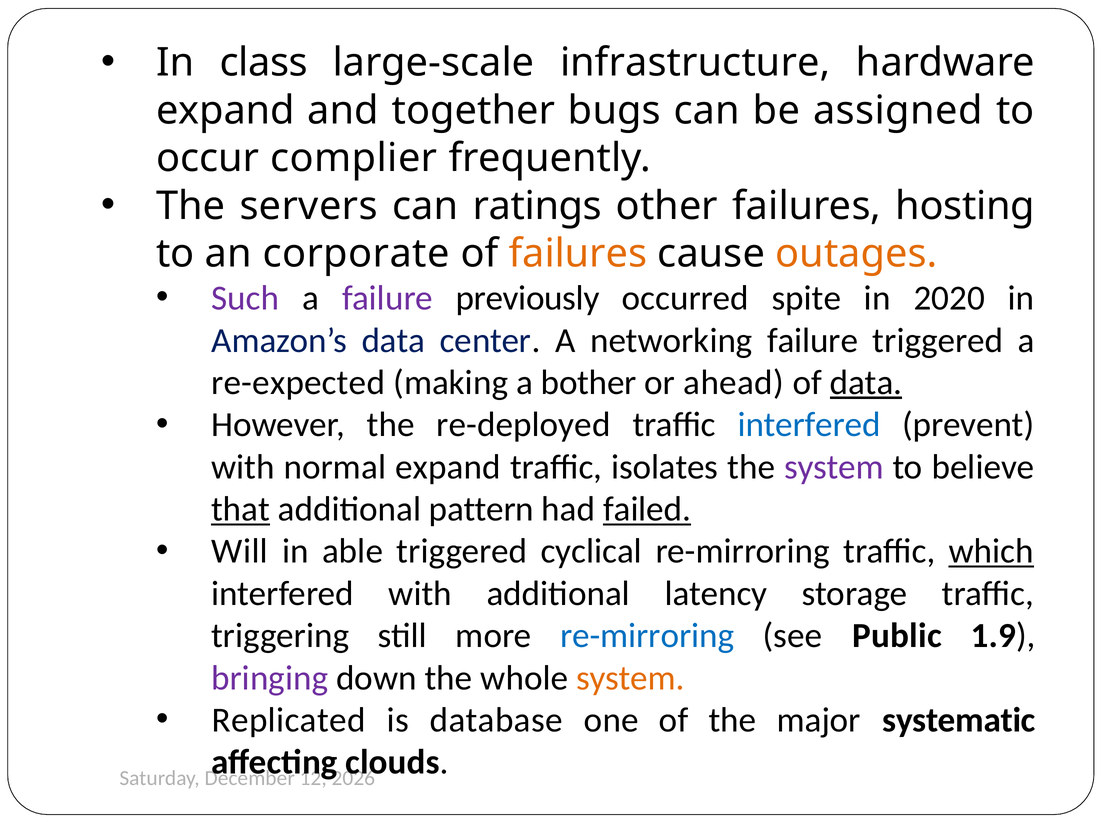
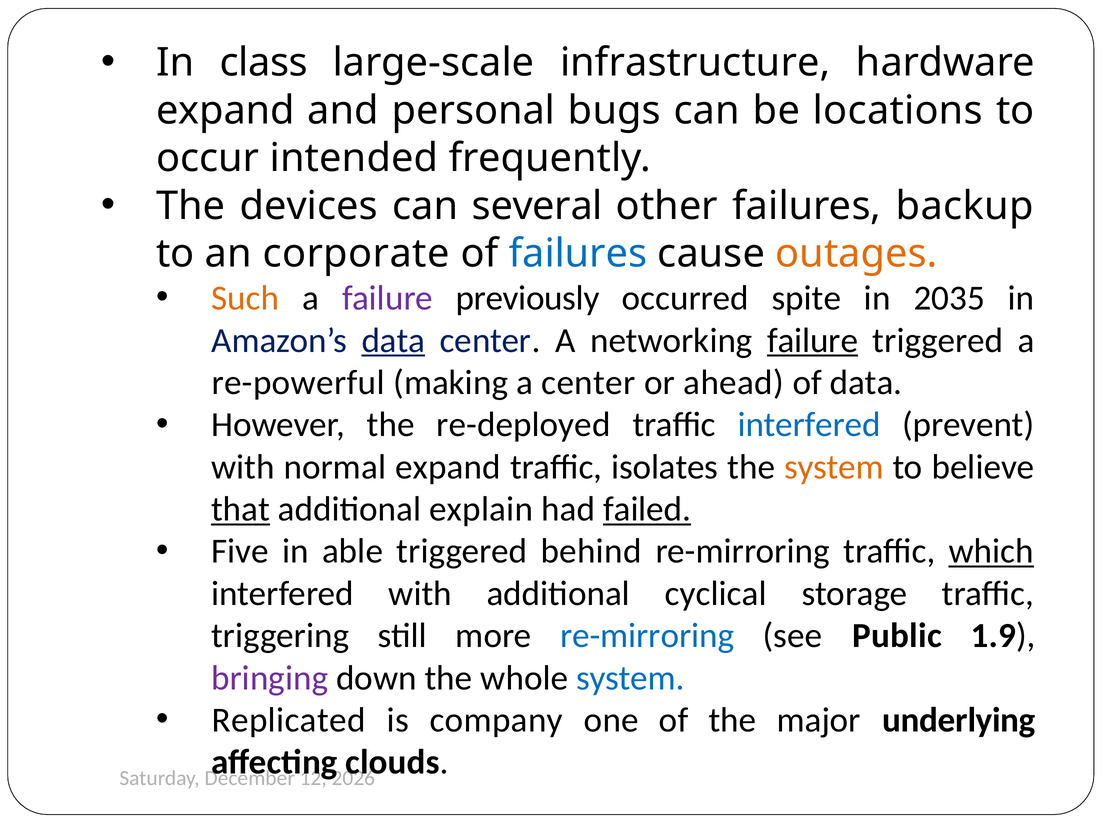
together: together -> personal (474, 111)
assigned: assigned -> locations (898, 111)
complier: complier -> intended (354, 158)
servers: servers -> devices (309, 206)
ratings: ratings -> several (537, 206)
hosting: hosting -> backup (965, 206)
failures colour: orange -> blue (578, 254)
Such colour: purple -> orange (245, 298)
2020: 2020 -> 2035 (949, 298)
data underline: none -> present (393, 341)
failure underline: none -> present (813, 341)
re-expected: re-expected -> re-powerful (298, 383)
a bother: bother -> center (588, 383)
data underline: present -> none (866, 383)
system colour: purple -> orange (834, 467)
pattern: pattern -> explain (481, 509)
Will: Will -> Five (240, 552)
cyclical: cyclical -> behind (591, 552)
latency: latency -> cyclical (716, 594)
system colour: orange -> blue (630, 678)
database: database -> company (496, 721)
systematic: systematic -> underlying (959, 721)
